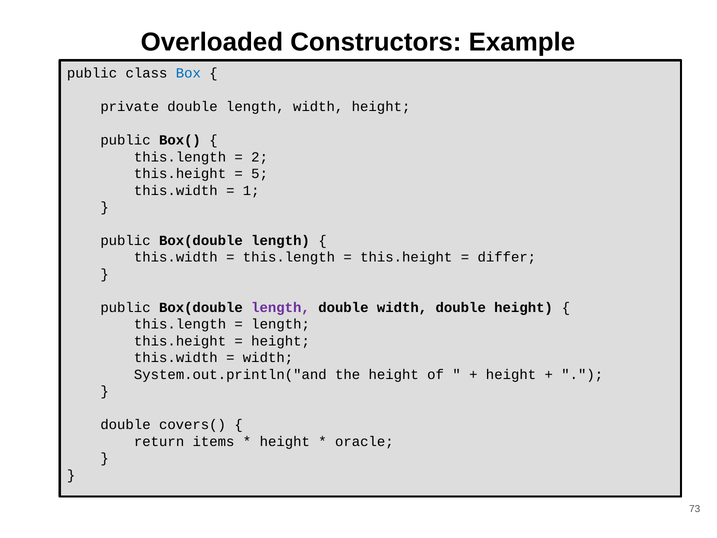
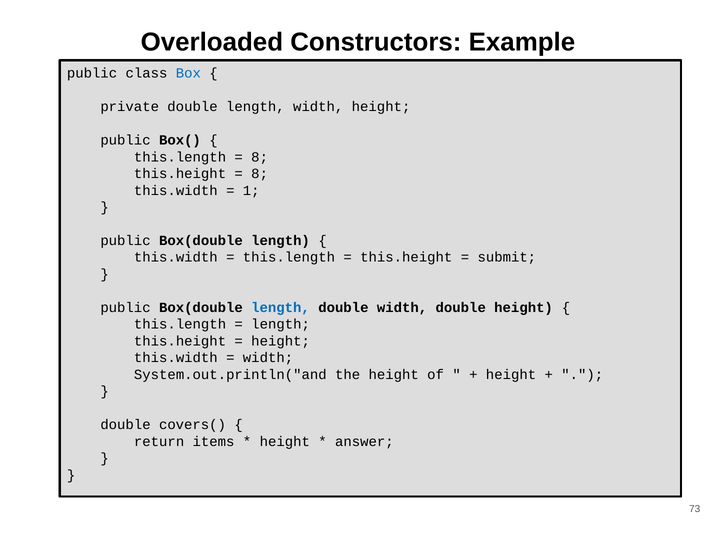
2: 2 -> 8 (260, 157)
5: 5 -> 8 (260, 174)
differ: differ -> submit (507, 257)
length colour: purple -> blue (281, 307)
oracle: oracle -> answer (364, 441)
